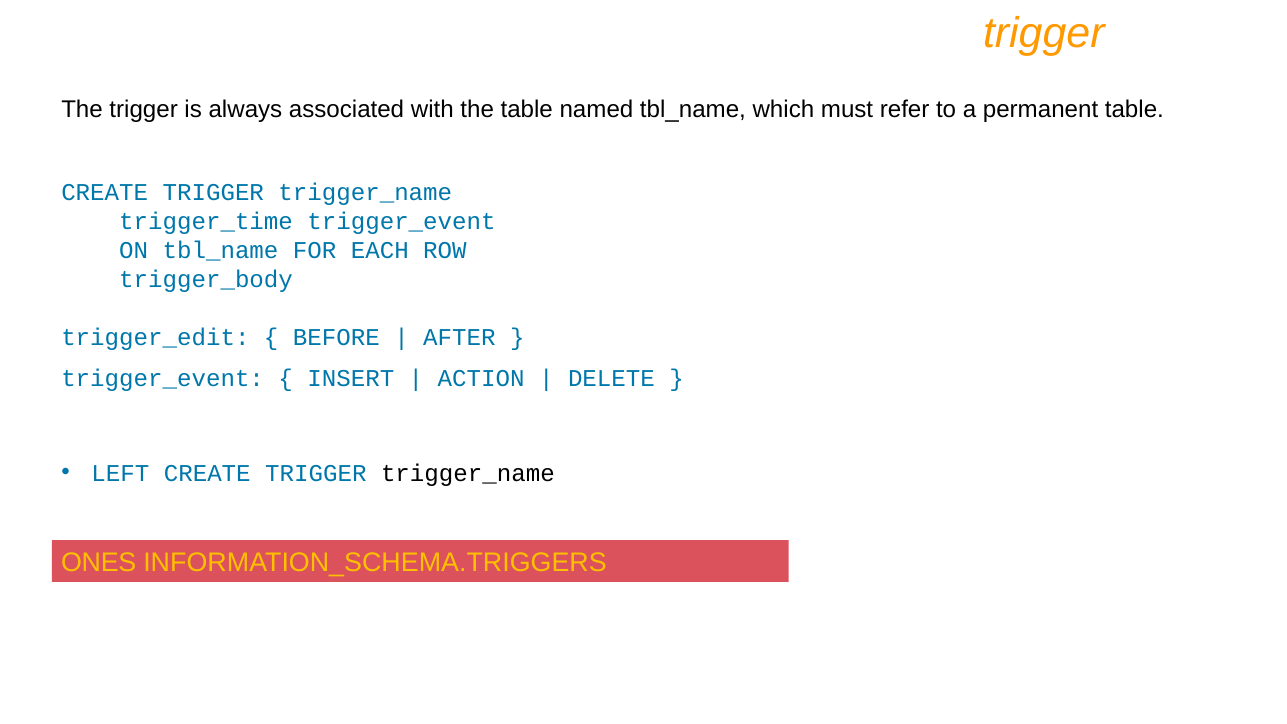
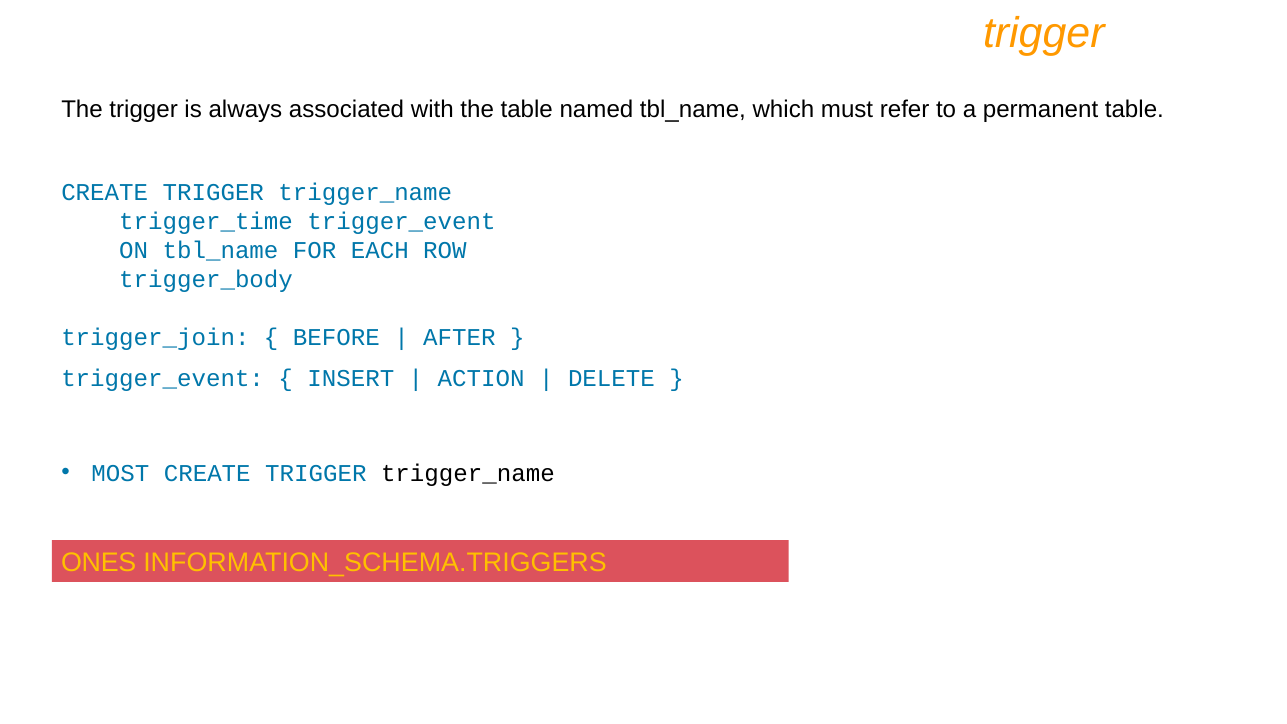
trigger_edit: trigger_edit -> trigger_join (155, 337)
LEFT: LEFT -> MOST (120, 473)
